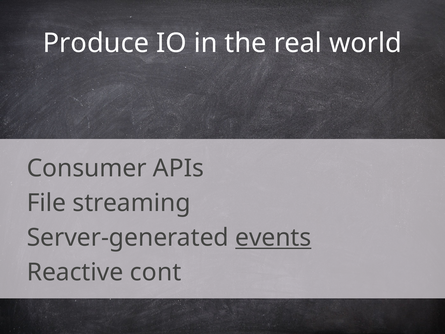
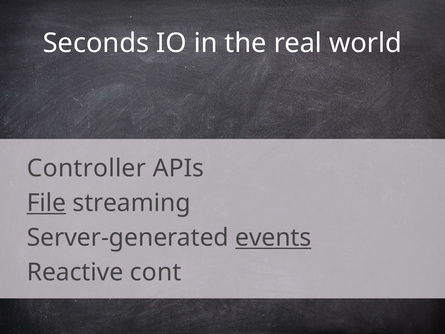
Produce: Produce -> Seconds (96, 43)
Consumer: Consumer -> Controller (86, 168)
File underline: none -> present (46, 203)
